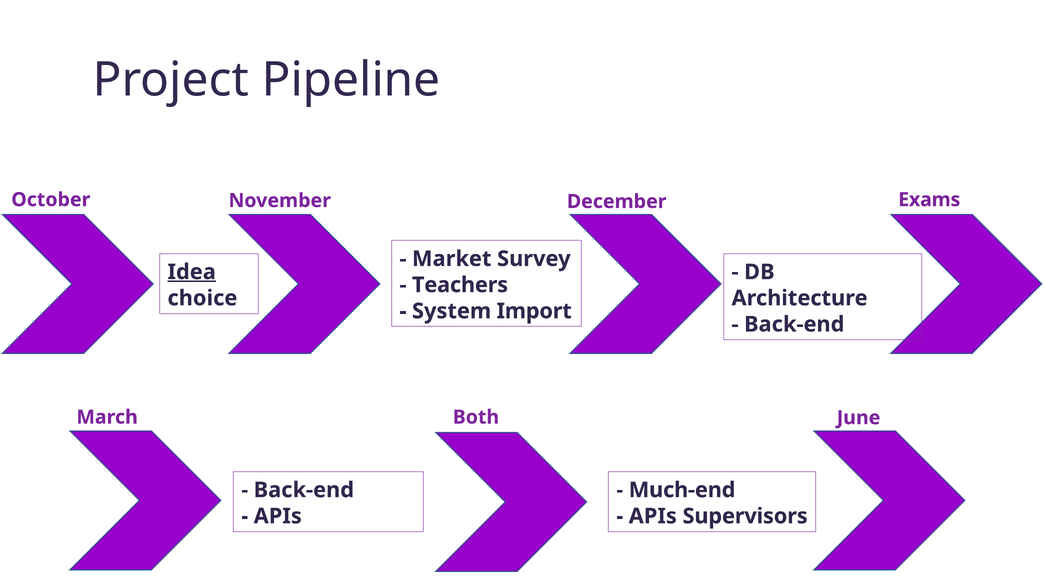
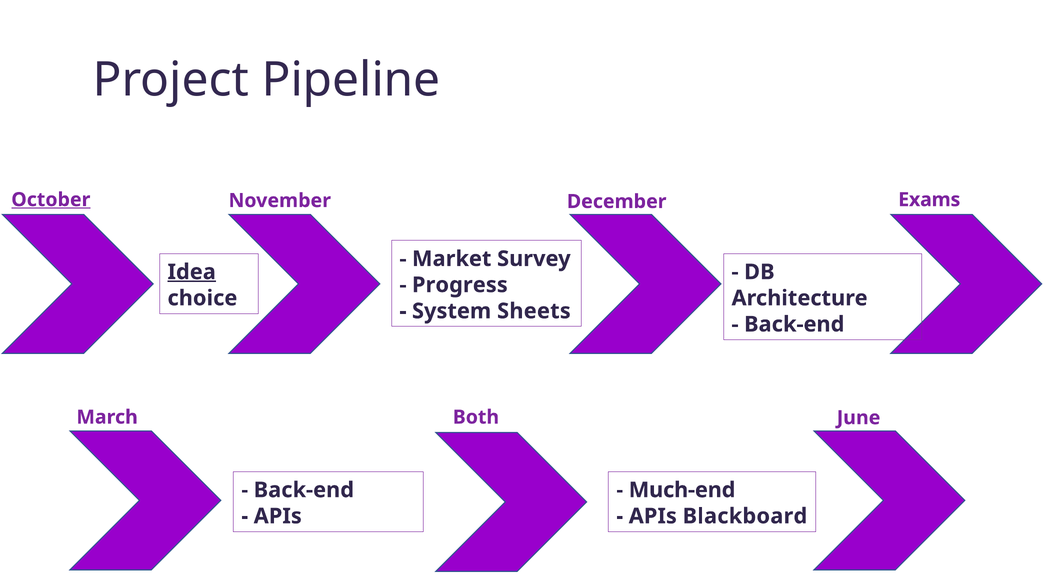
October underline: none -> present (51, 200)
Teachers: Teachers -> Progress (460, 285)
Import: Import -> Sheets (534, 311)
Supervisors: Supervisors -> Blackboard (745, 516)
